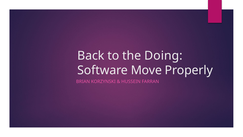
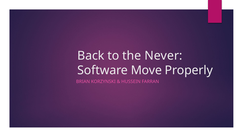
Doing: Doing -> Never (163, 55)
